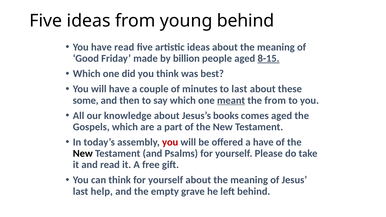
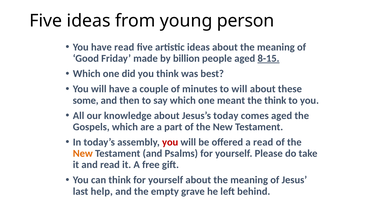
young behind: behind -> person (246, 21)
to last: last -> will (239, 89)
meant underline: present -> none (231, 100)
the from: from -> think (275, 100)
books: books -> today (226, 116)
a have: have -> read (263, 142)
New colour: black -> orange (83, 154)
